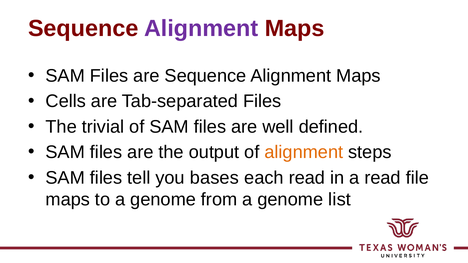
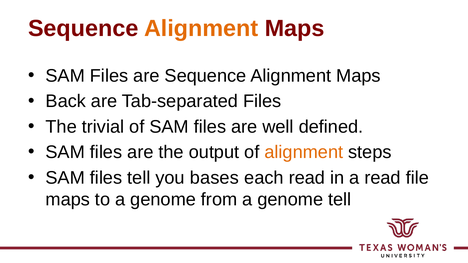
Alignment colour: purple -> orange (201, 29)
Cells: Cells -> Back (66, 101)
genome list: list -> tell (340, 200)
